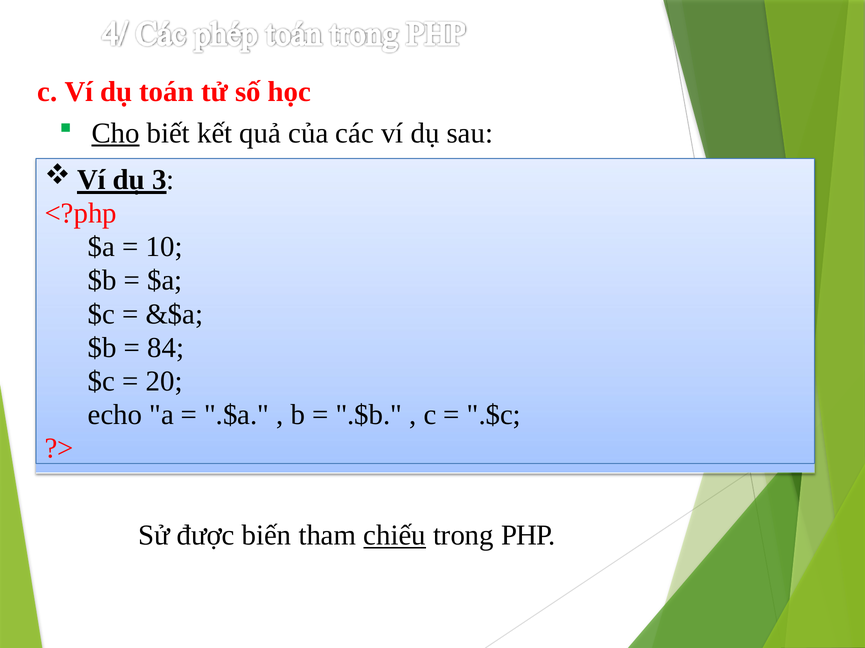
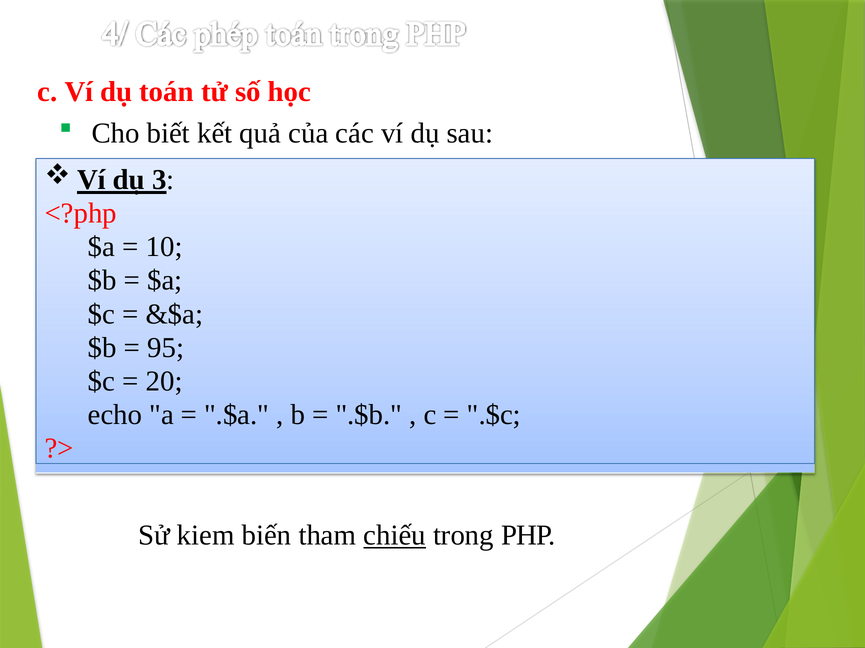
Cho underline: present -> none (116, 133)
84: 84 -> 95 (166, 348)
được: được -> kiem (206, 536)
